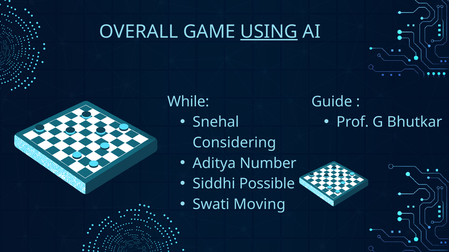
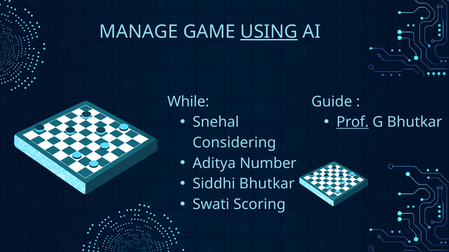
OVERALL: OVERALL -> MANAGE (139, 32)
Prof underline: none -> present (353, 122)
Siddhi Possible: Possible -> Bhutkar (267, 184)
Moving: Moving -> Scoring (259, 205)
